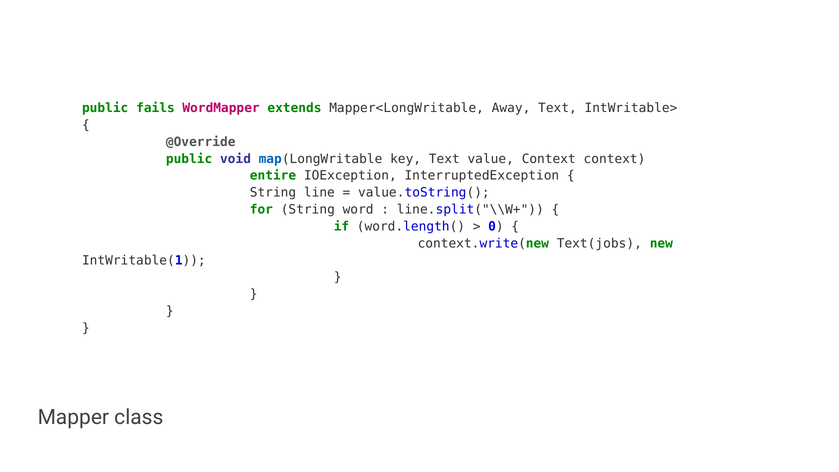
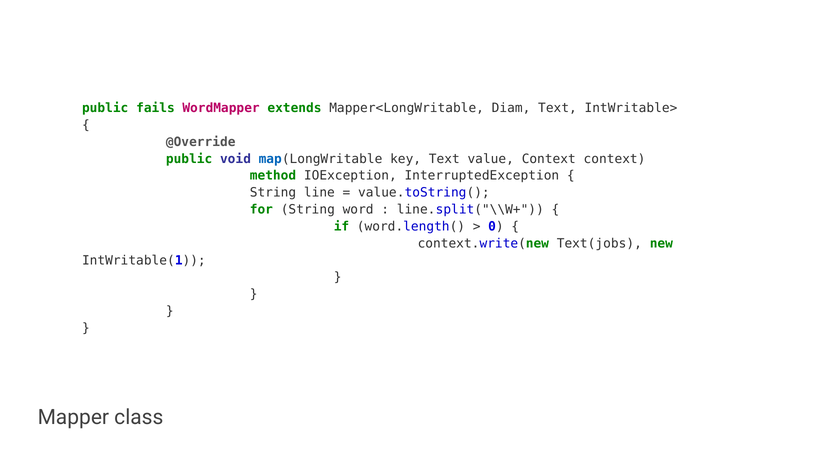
Away: Away -> Diam (511, 108)
entire: entire -> method (273, 176)
